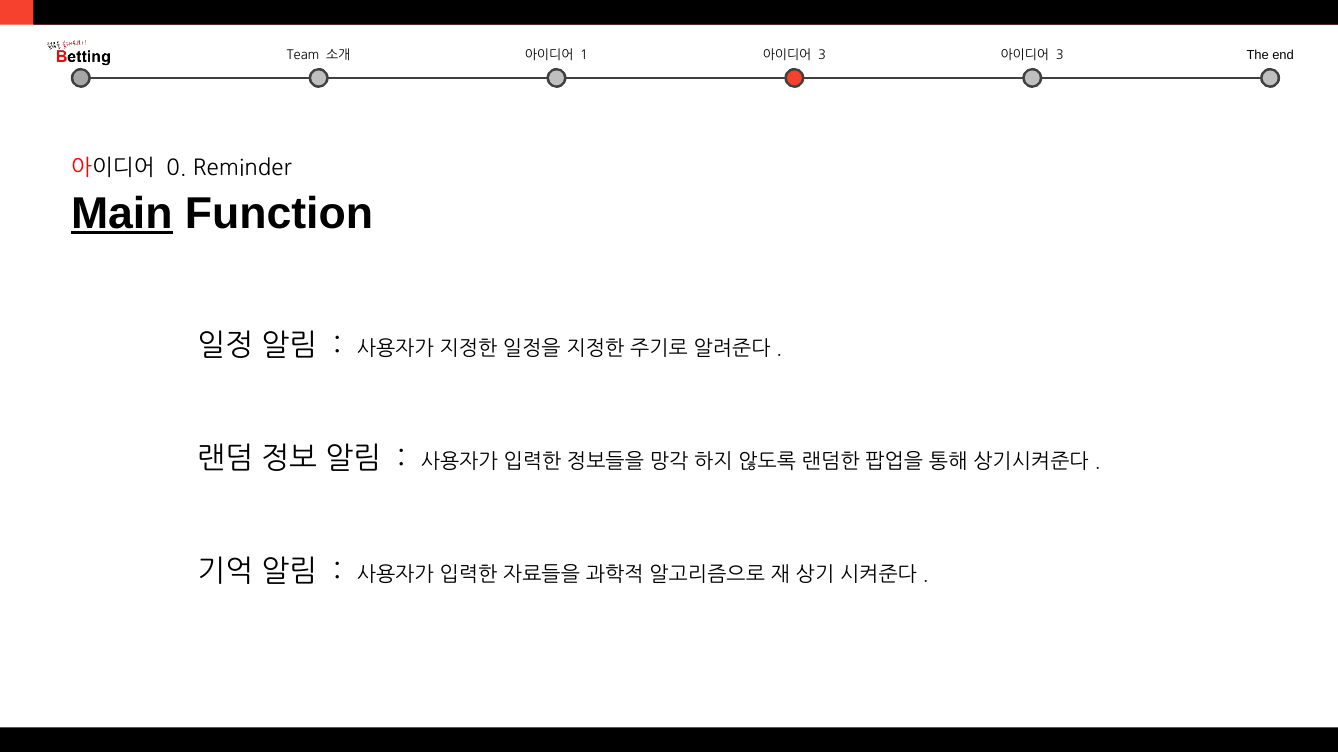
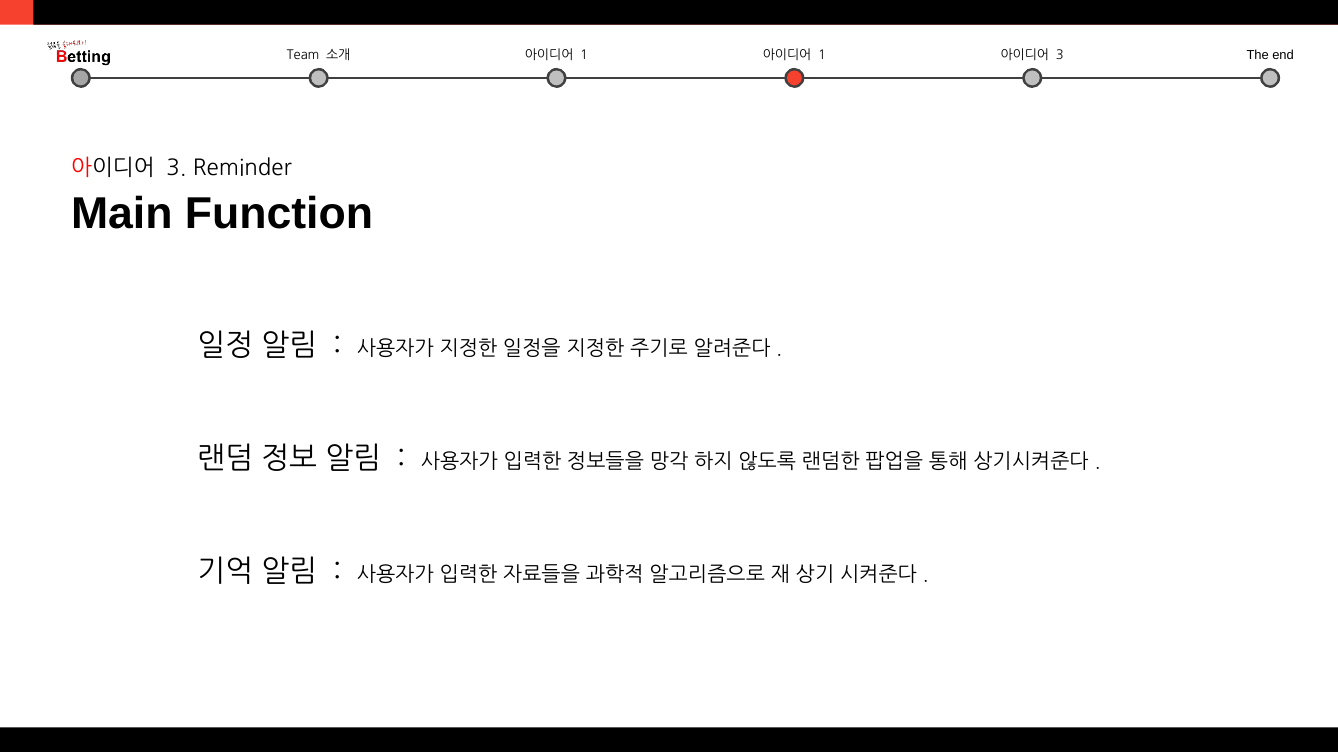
3: 3 -> 1 (822, 55)
0: 0 -> 3 (177, 168)
Main underline: present -> none (122, 214)
